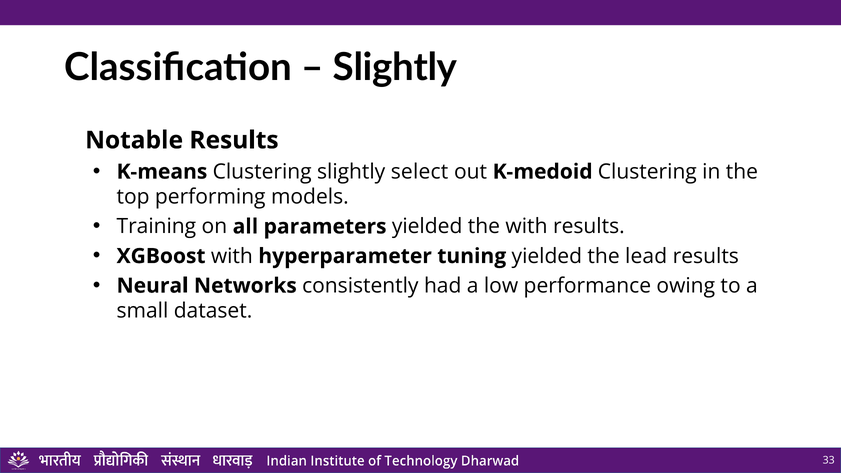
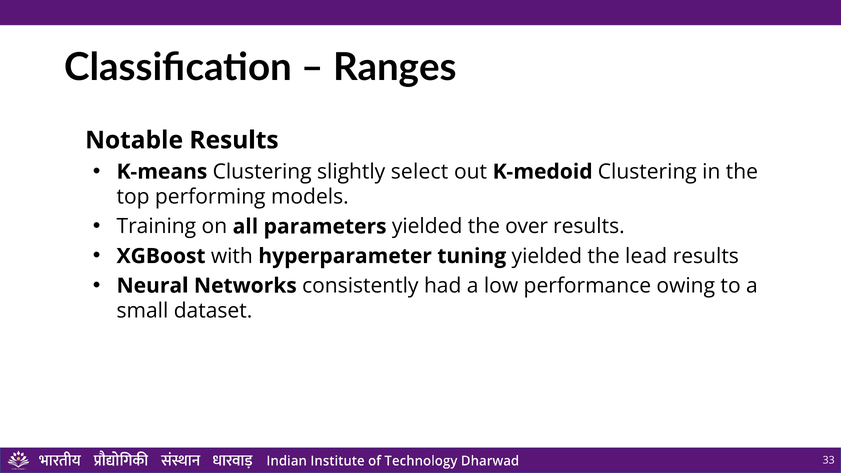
Slightly: Slightly -> Ranges (395, 68)
the with: with -> over (527, 227)
